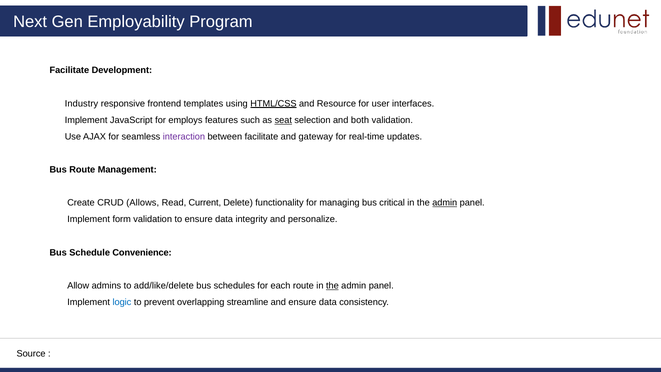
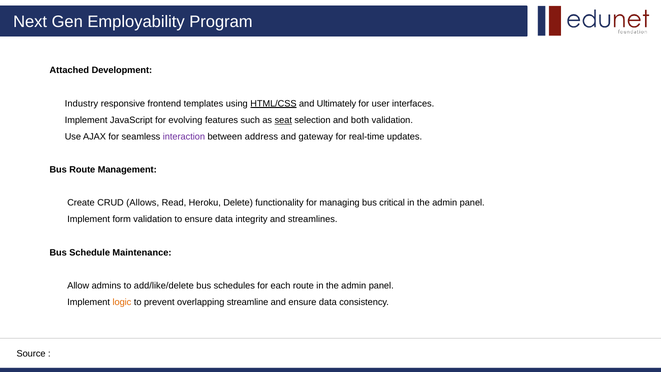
Facilitate: Facilitate -> Attached (69, 70)
Resource: Resource -> Ultimately (336, 103)
employs: employs -> evolving (185, 120)
between facilitate: facilitate -> address (261, 137)
Current: Current -> Heroku (205, 203)
admin underline: present -> none (445, 203)
personalize: personalize -> streamlines (313, 219)
Convenience: Convenience -> Maintenance (142, 252)
the underline: present -> none (332, 286)
logic colour: blue -> orange (122, 302)
